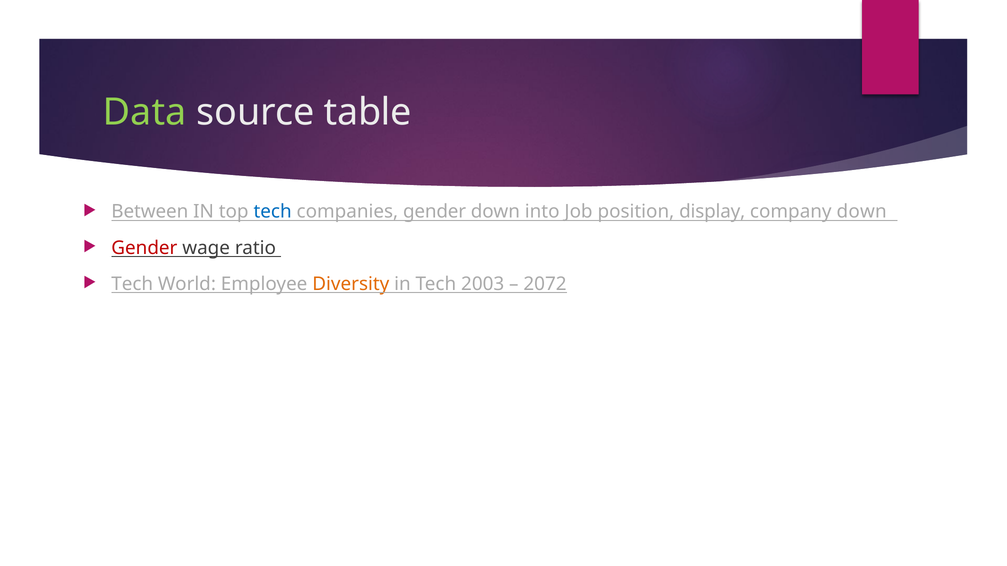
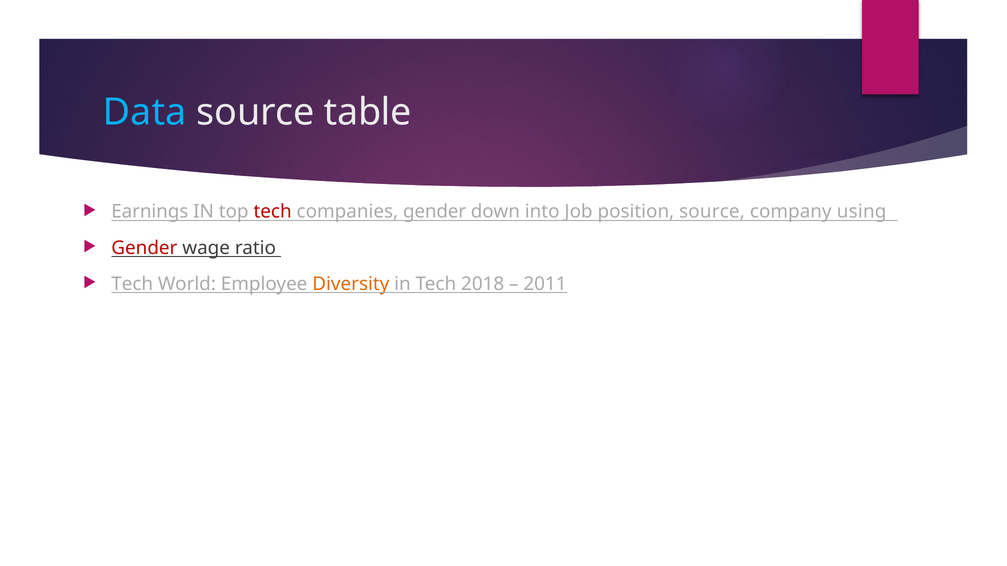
Data colour: light green -> light blue (145, 112)
Between: Between -> Earnings (150, 212)
tech colour: blue -> red (273, 212)
position display: display -> source (712, 212)
company down: down -> using (862, 212)
2003: 2003 -> 2018 (483, 284)
2072: 2072 -> 2011 (545, 284)
